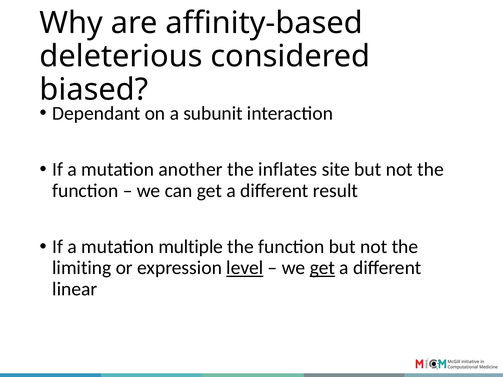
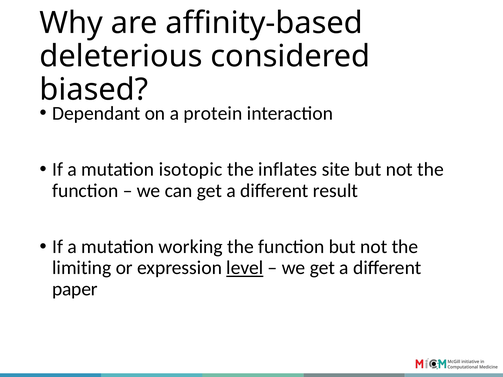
subunit: subunit -> protein (213, 113)
another: another -> isotopic (191, 170)
multiple: multiple -> working (191, 247)
get underline: present -> none (322, 268)
linear: linear -> paper (75, 289)
